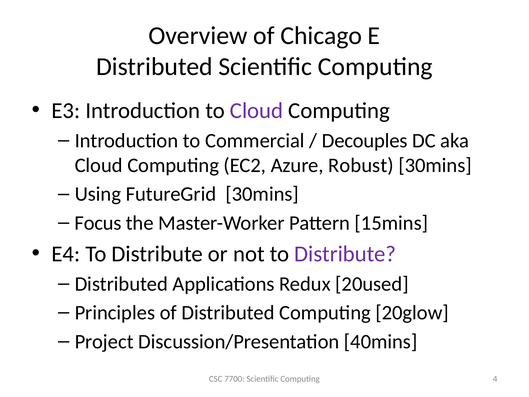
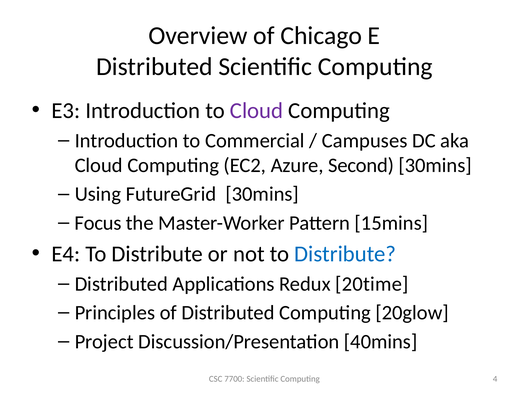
Decouples: Decouples -> Campuses (365, 140)
Robust: Robust -> Second (361, 165)
Distribute colour: purple -> blue (345, 254)
20used: 20used -> 20time (372, 284)
